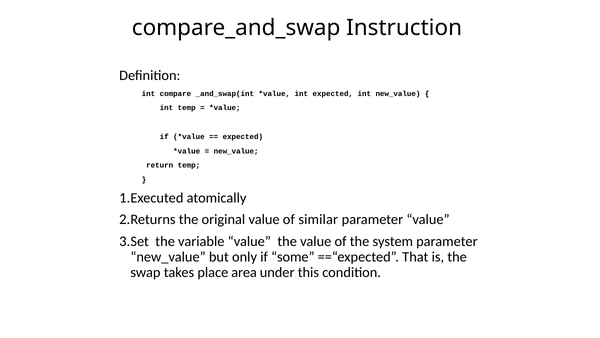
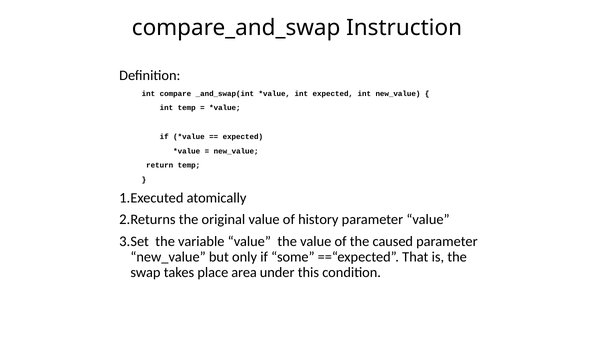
similar: similar -> history (318, 219)
system: system -> caused (393, 241)
